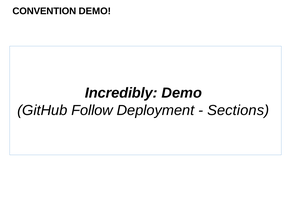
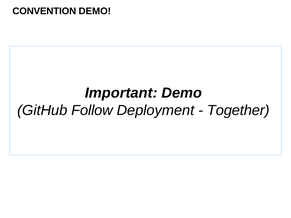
Incredibly: Incredibly -> Important (121, 93)
Sections: Sections -> Together (238, 110)
